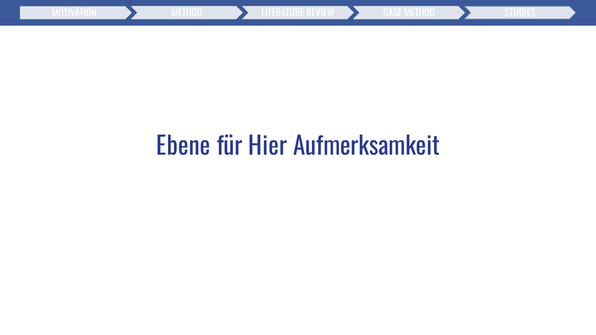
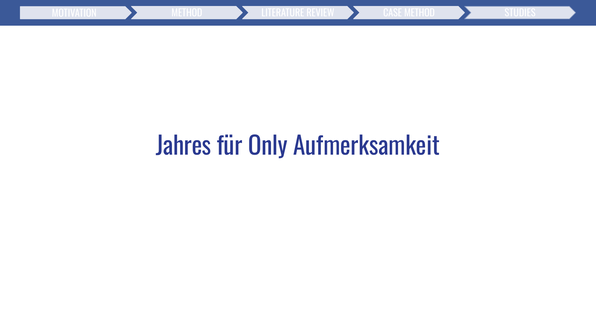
Ebene: Ebene -> Jahres (184, 147)
Hier: Hier -> Only (268, 147)
